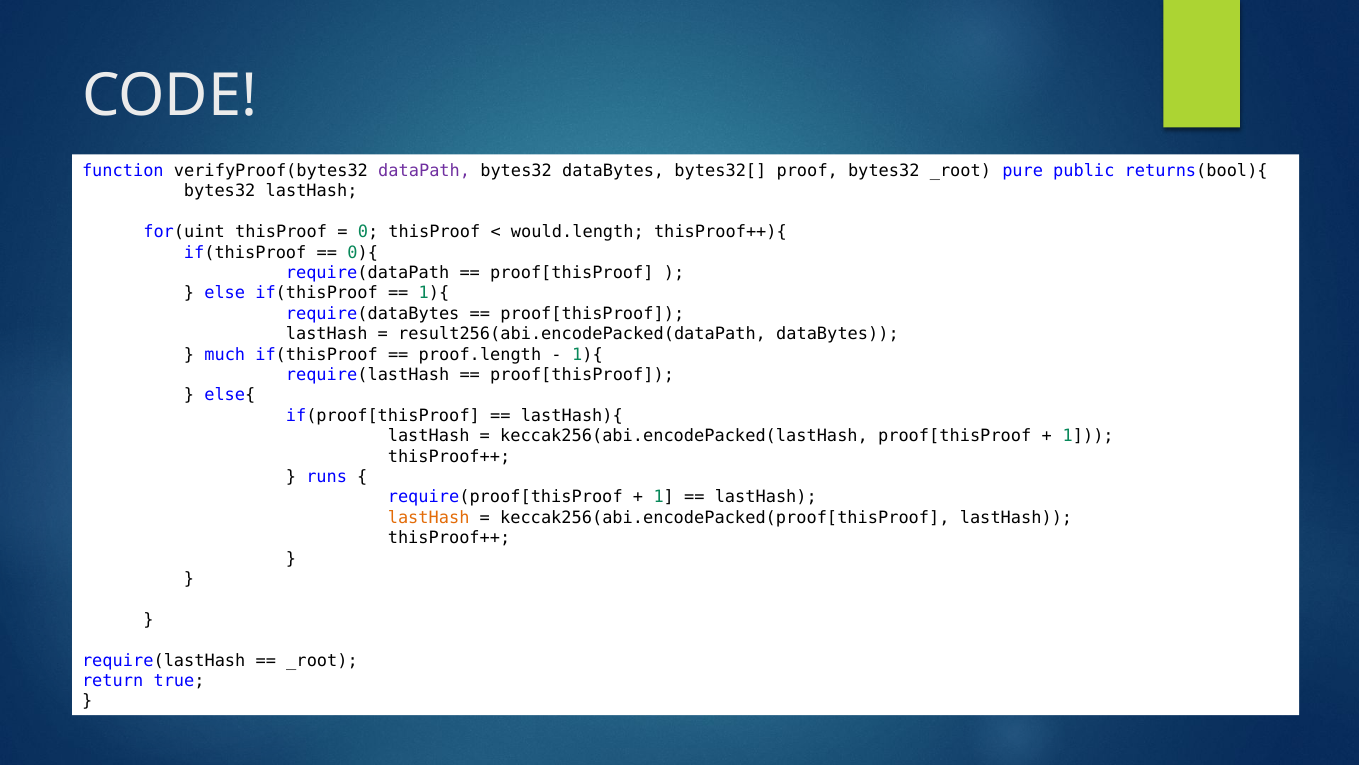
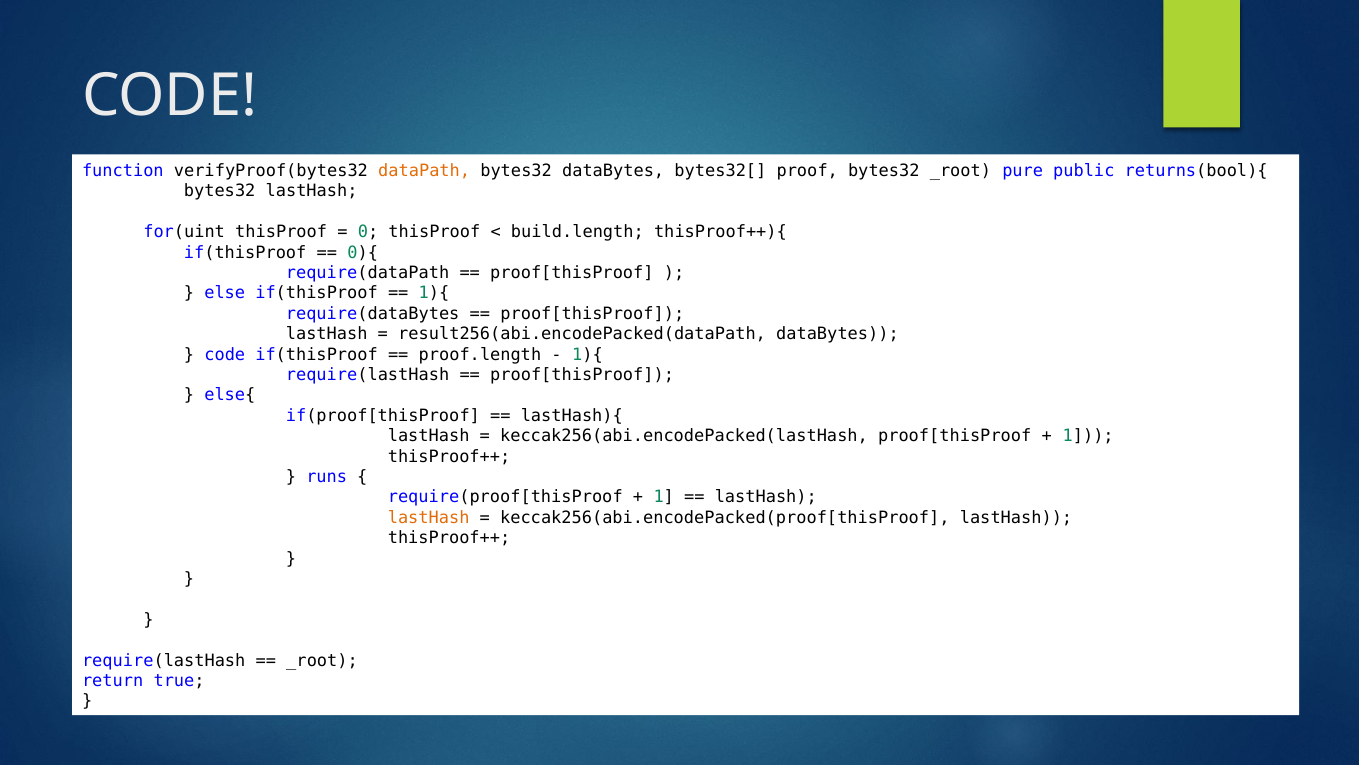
dataPath colour: purple -> orange (424, 171)
would.length: would.length -> build.length (577, 232)
much: much -> code (225, 354)
